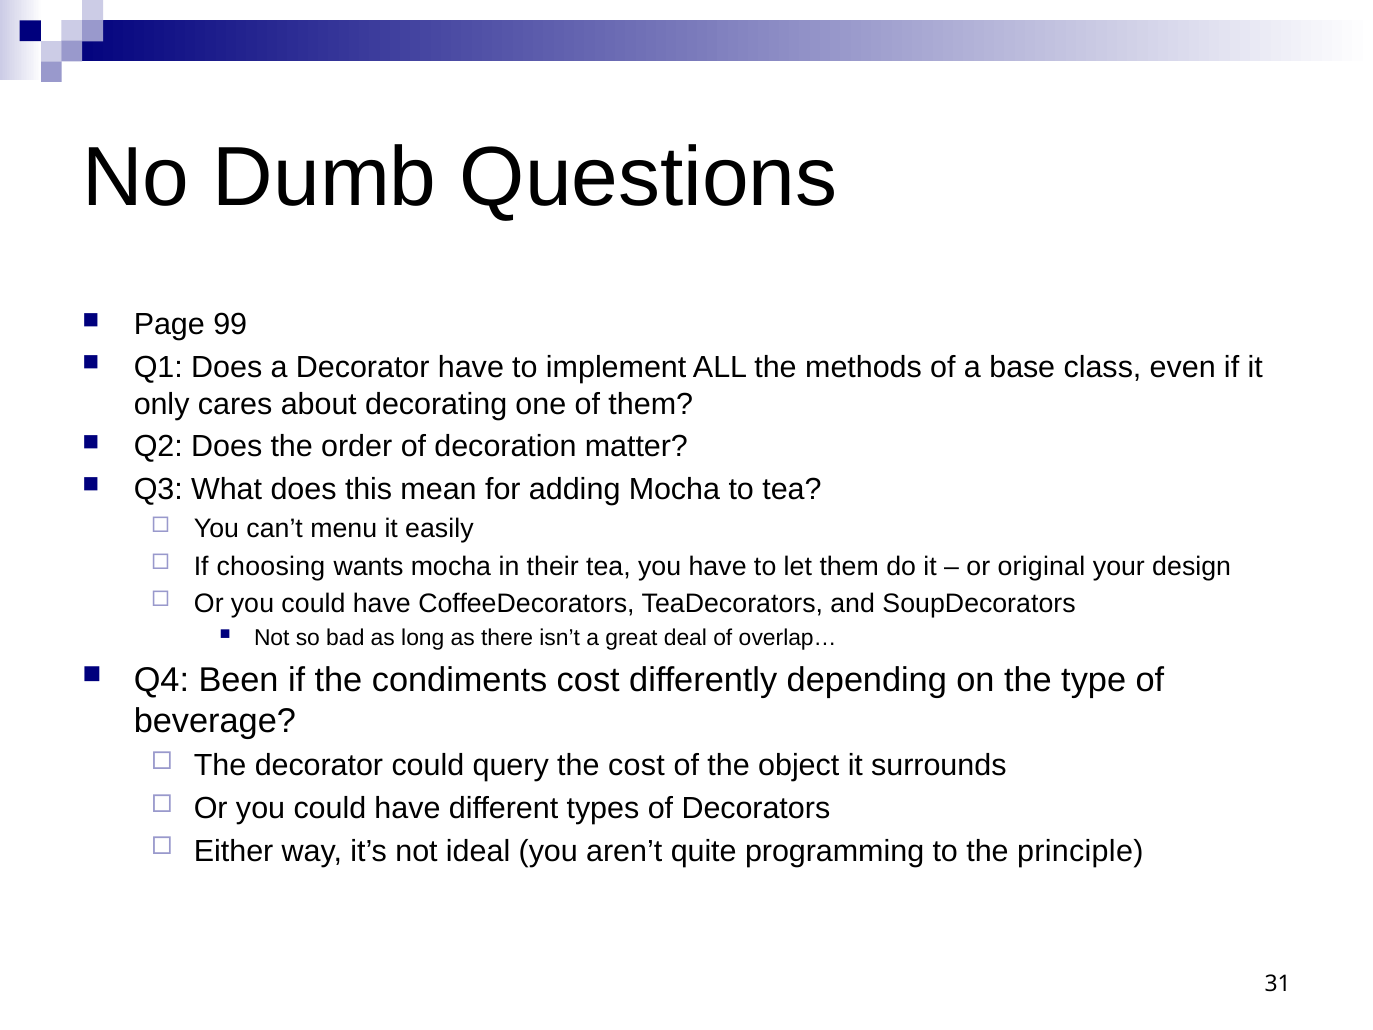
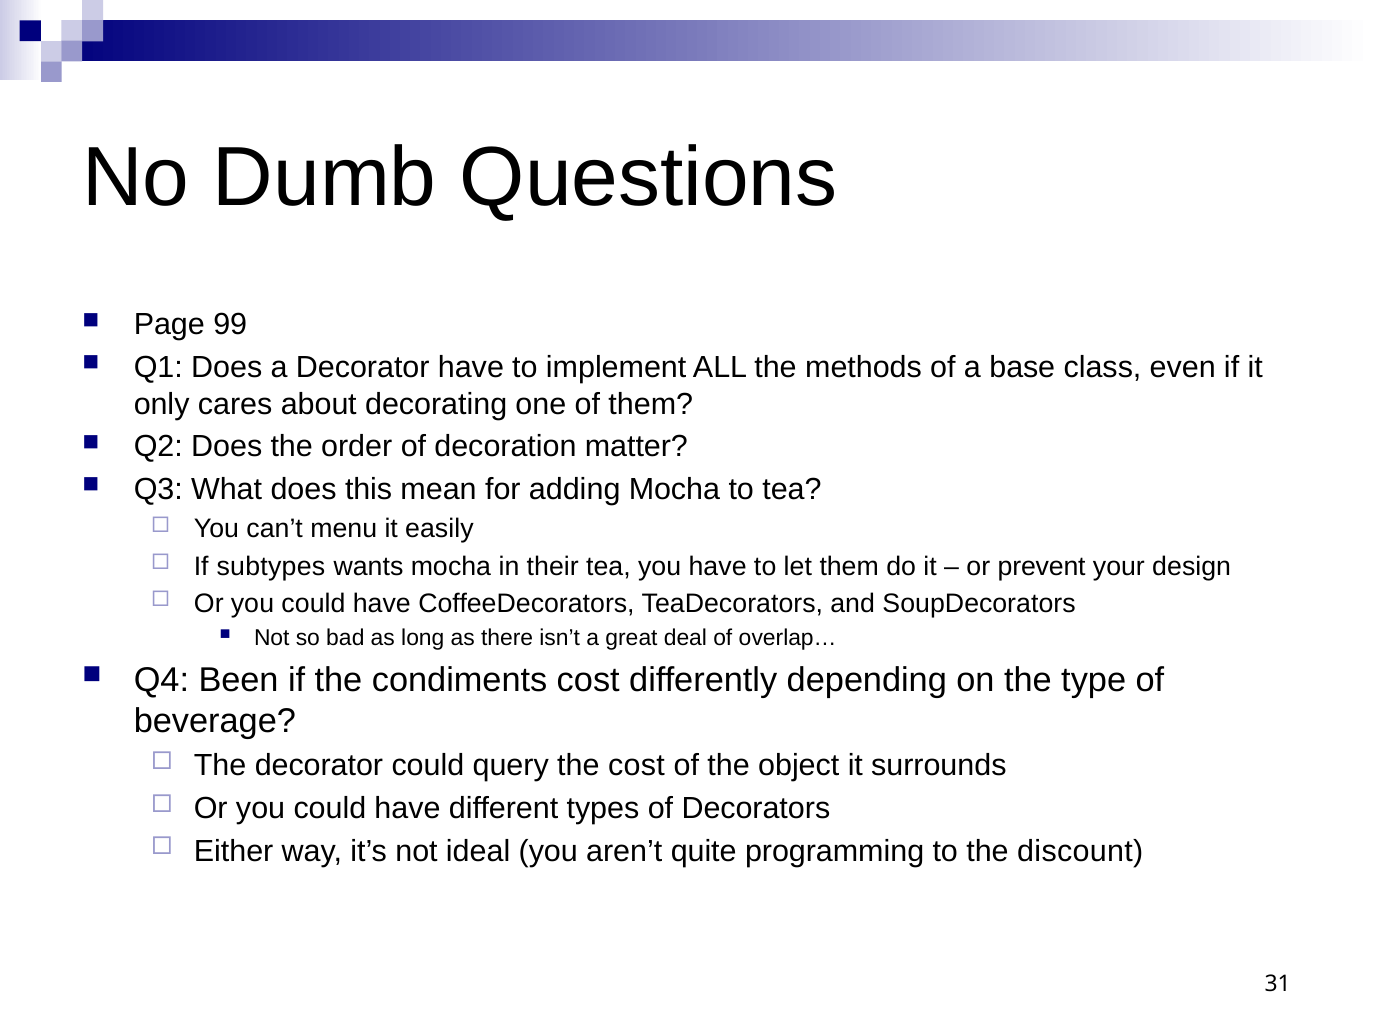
choosing: choosing -> subtypes (271, 566)
original: original -> prevent (1042, 566)
principle: principle -> discount (1080, 851)
